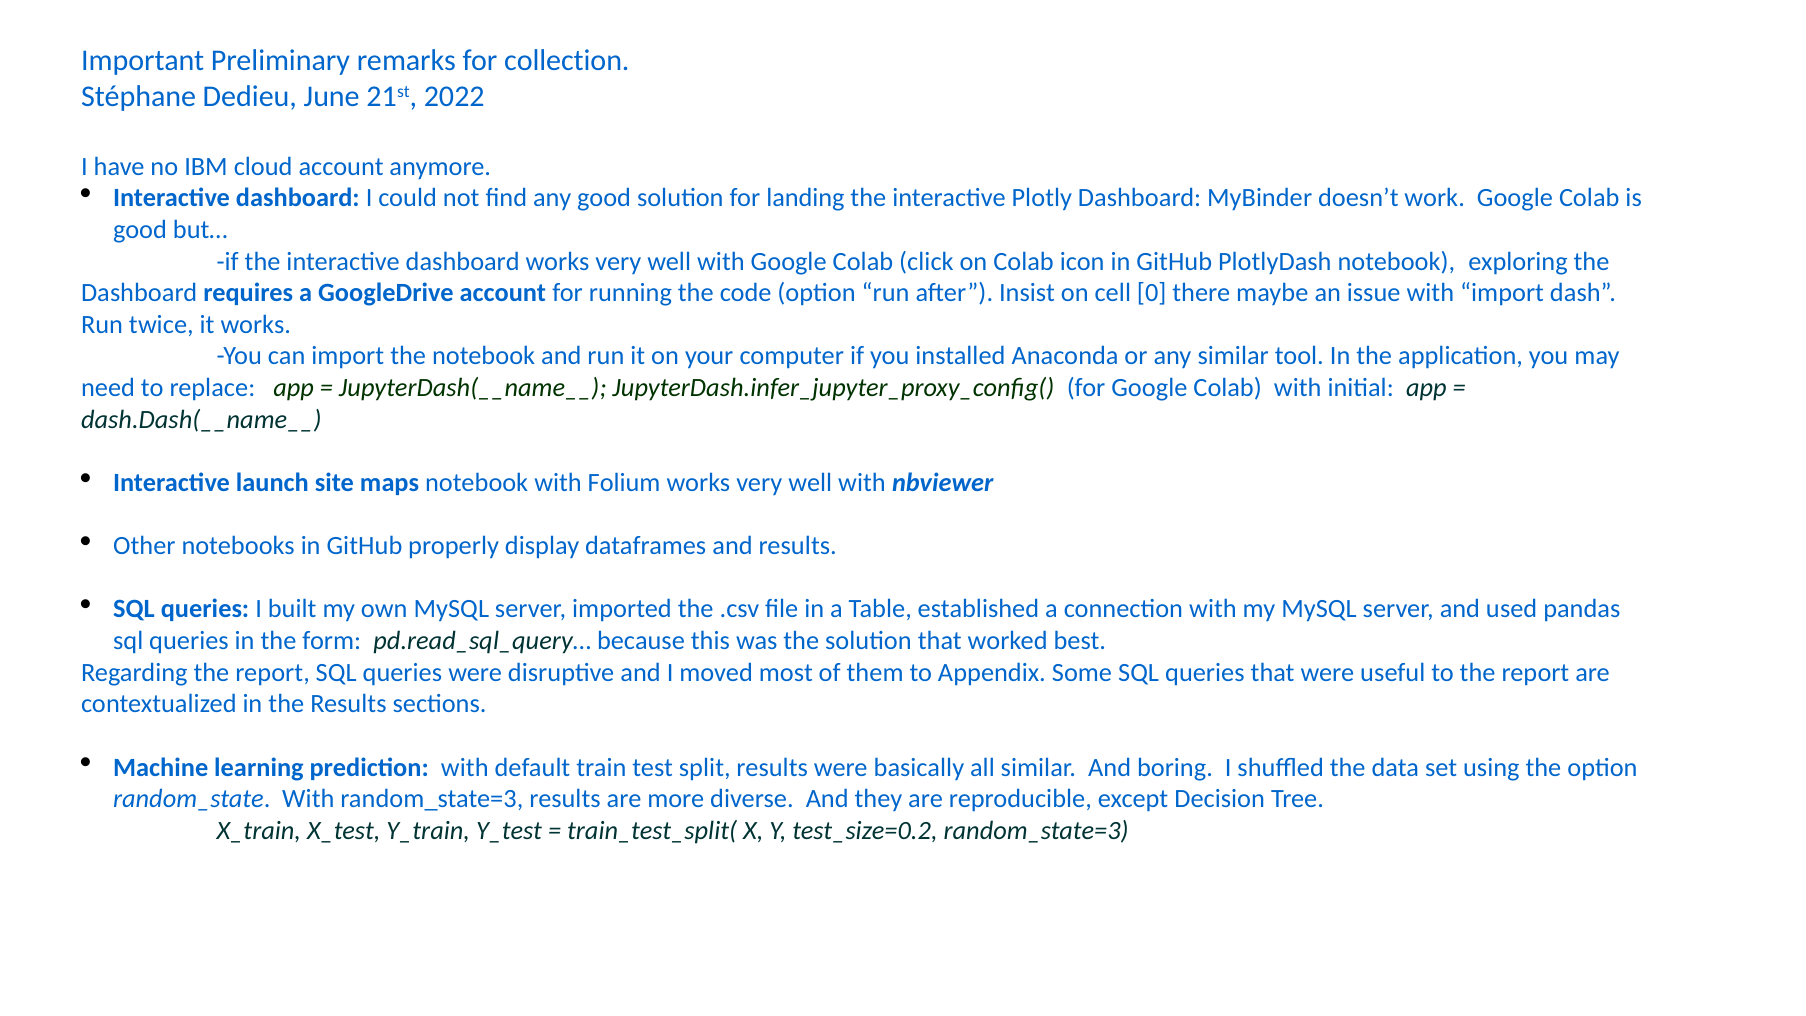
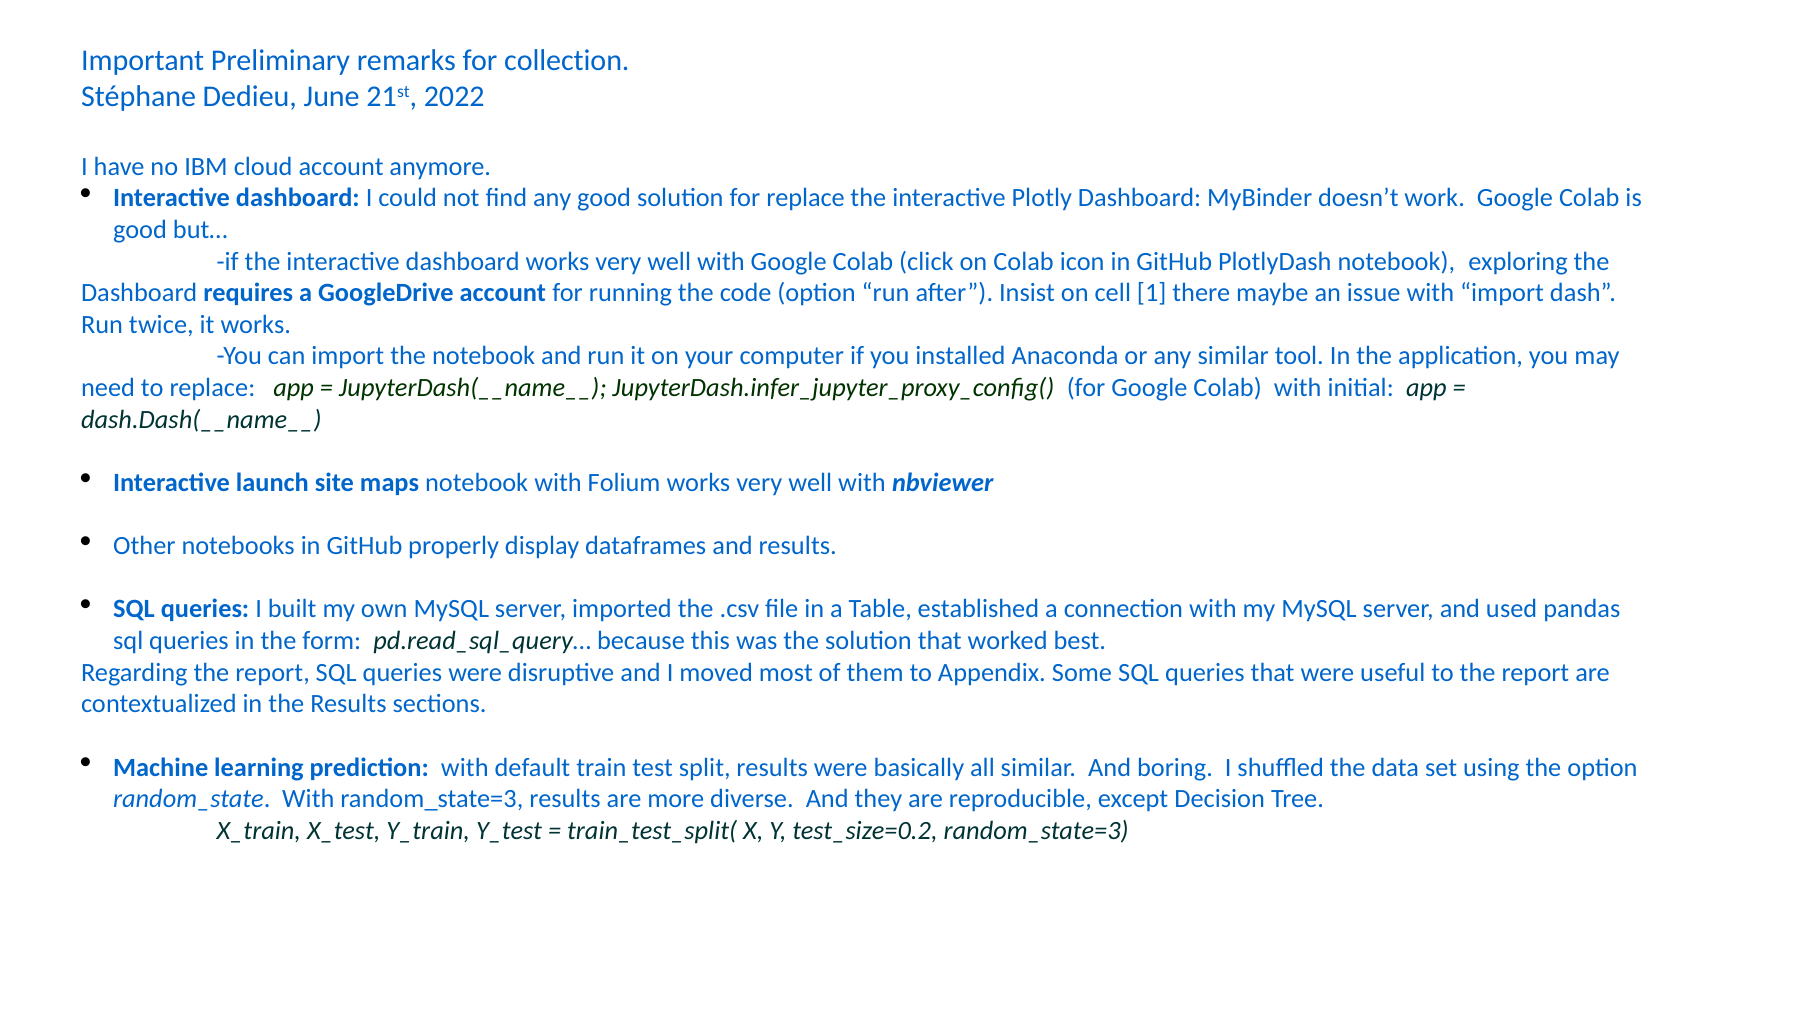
for landing: landing -> replace (805, 198)
0: 0 -> 1 (1152, 293)
